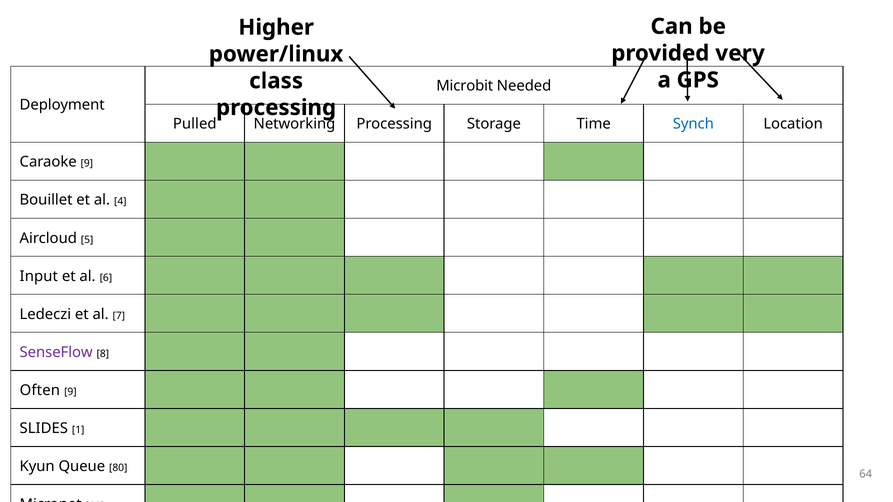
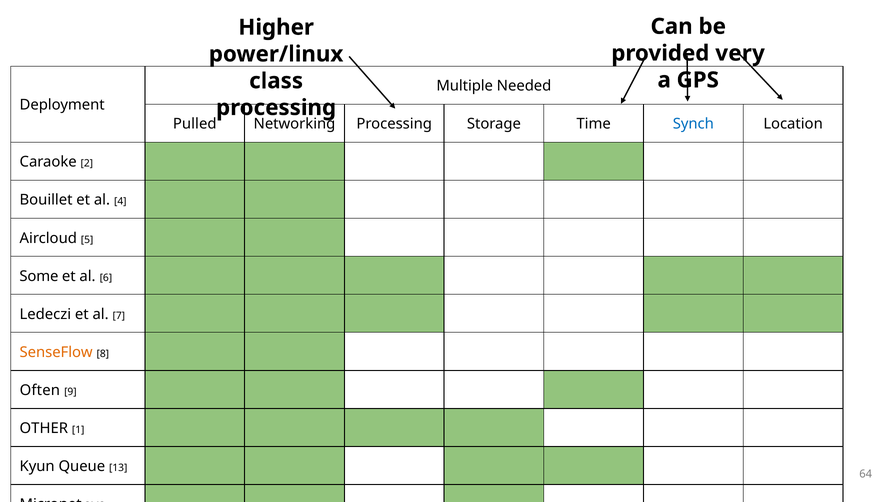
Microbit: Microbit -> Multiple (465, 86)
Caraoke 9: 9 -> 2 (87, 164)
Input: Input -> Some (39, 276)
SenseFlow colour: purple -> orange (56, 352)
SLIDES: SLIDES -> OTHER (44, 429)
80: 80 -> 13 (118, 468)
